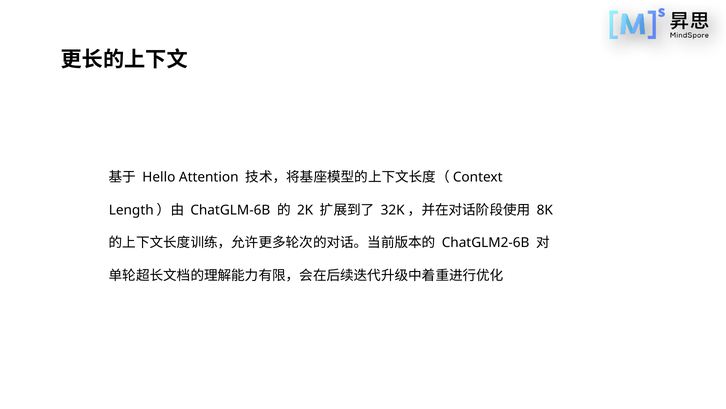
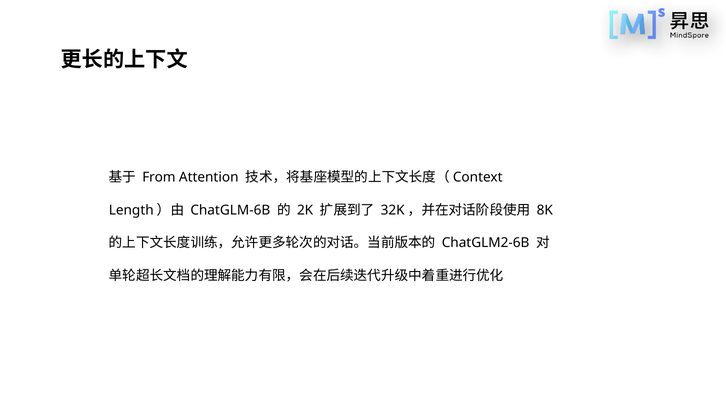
Hello: Hello -> From (159, 177)
